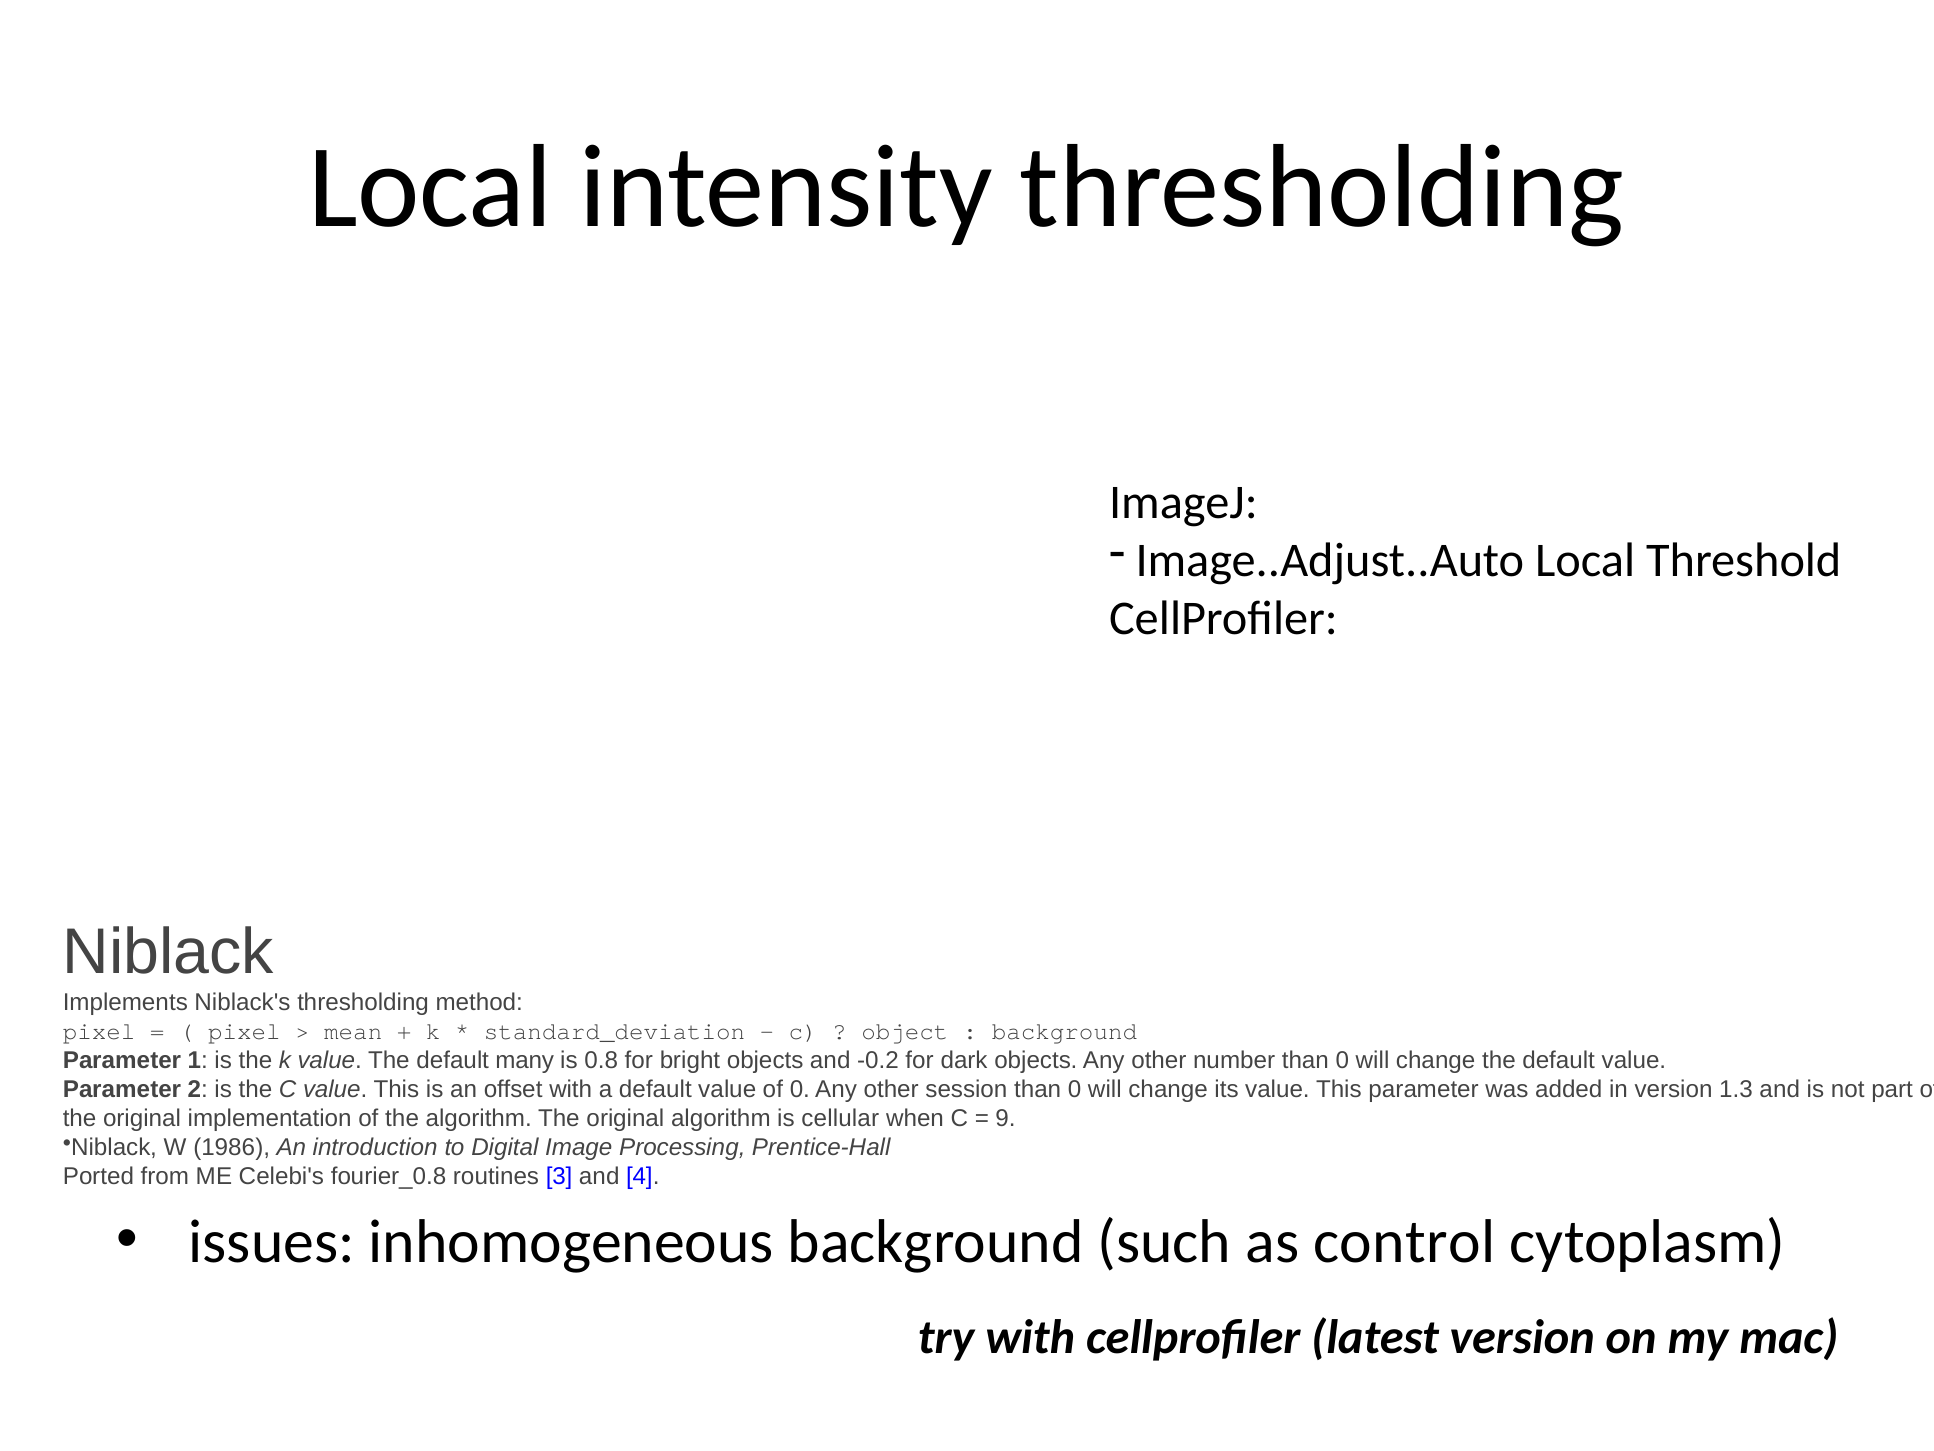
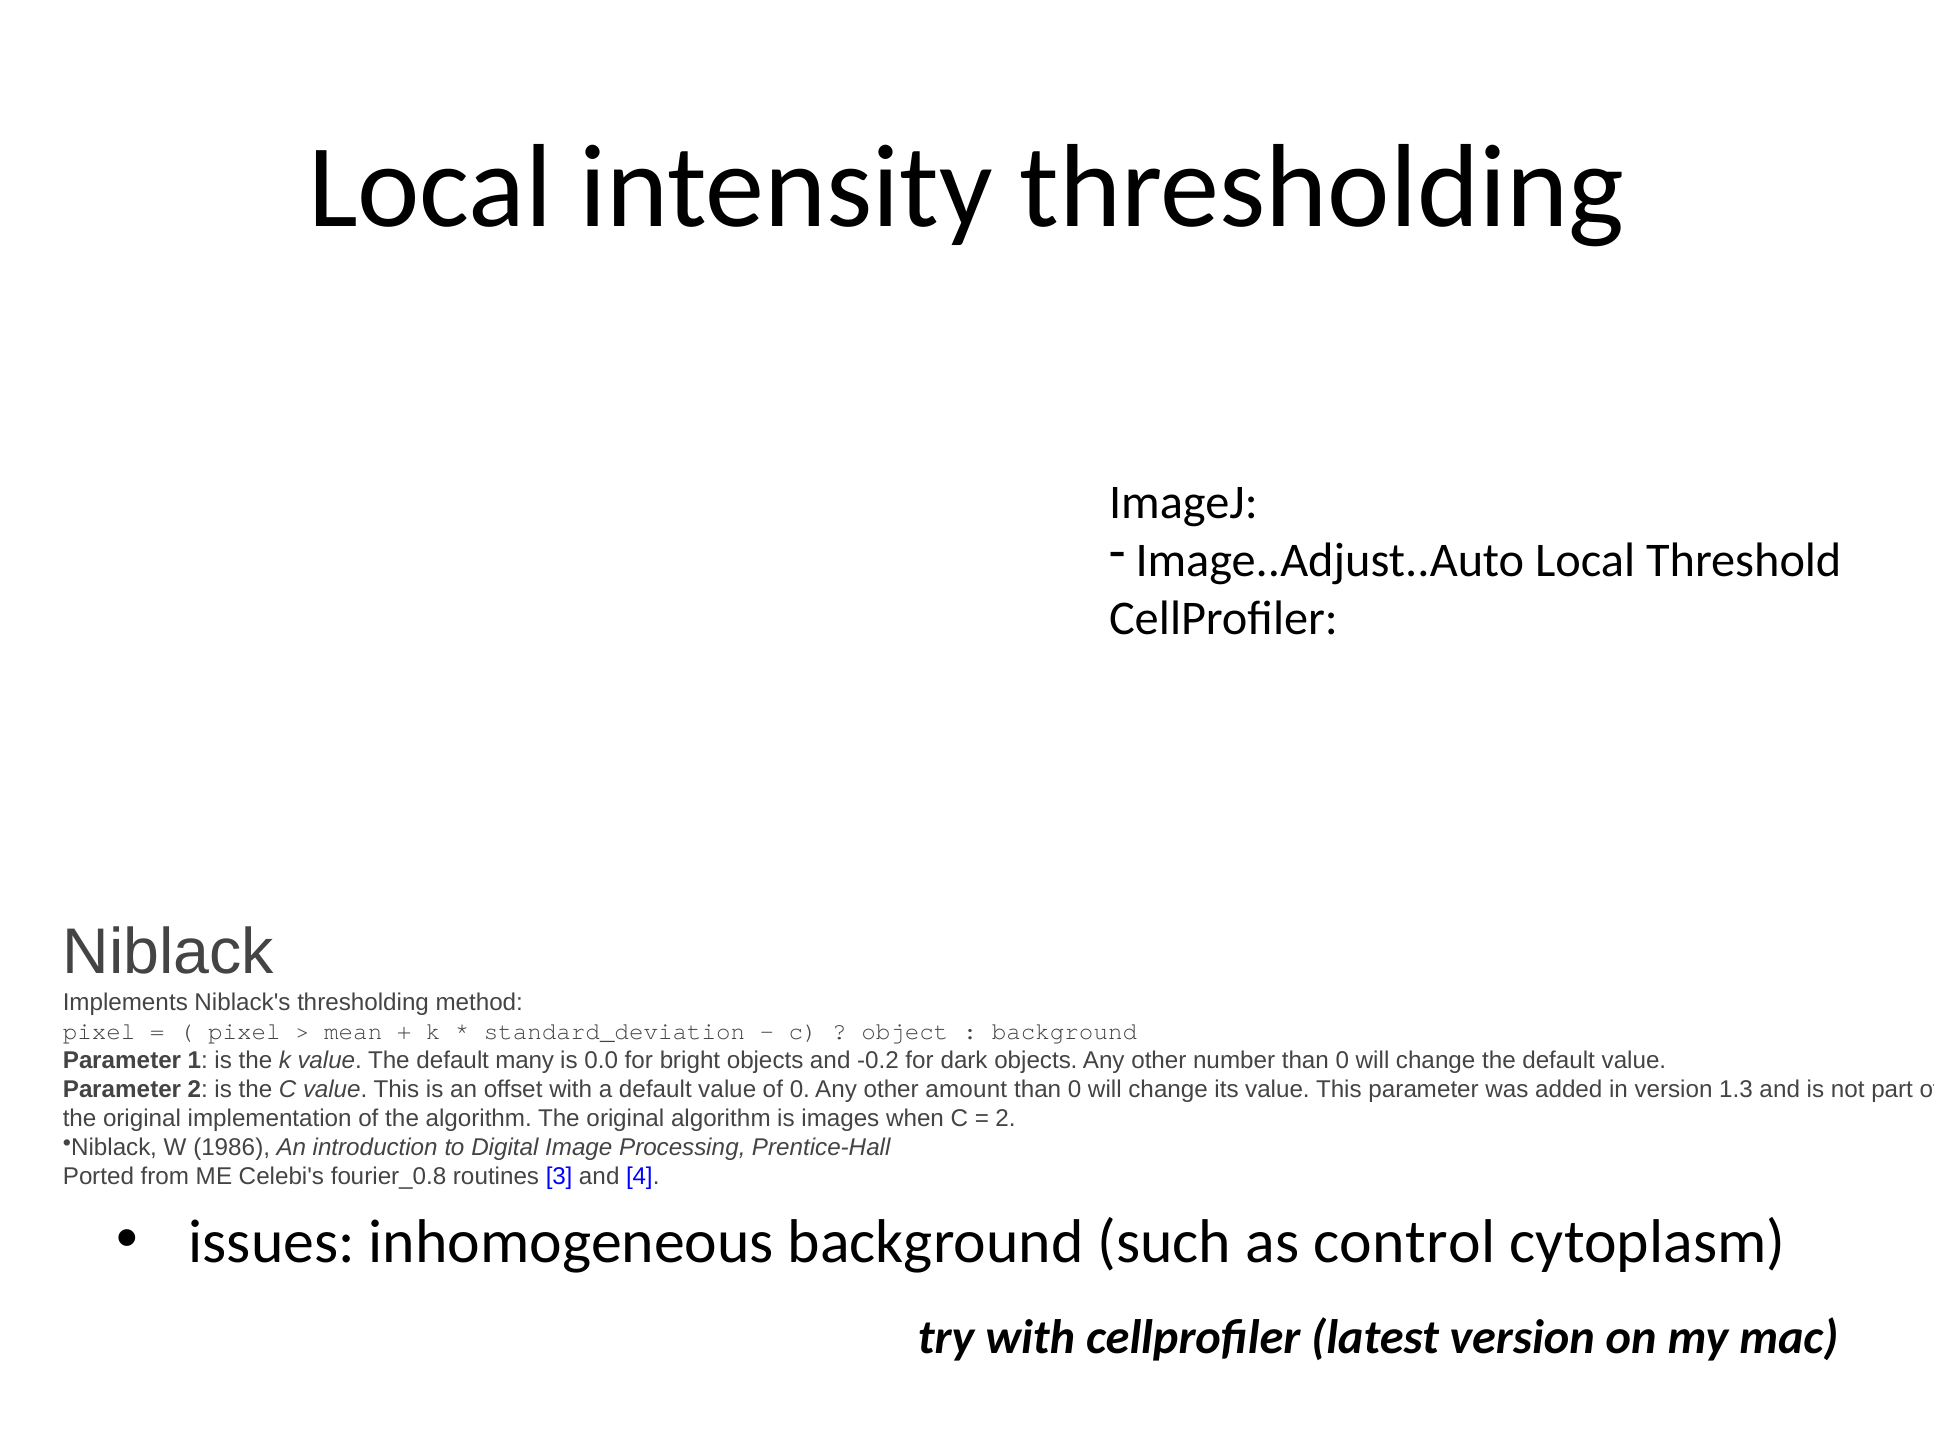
0.8: 0.8 -> 0.0 (601, 1060)
session: session -> amount (966, 1089)
cellular: cellular -> images (840, 1118)
9: 9 -> 2 (1006, 1118)
